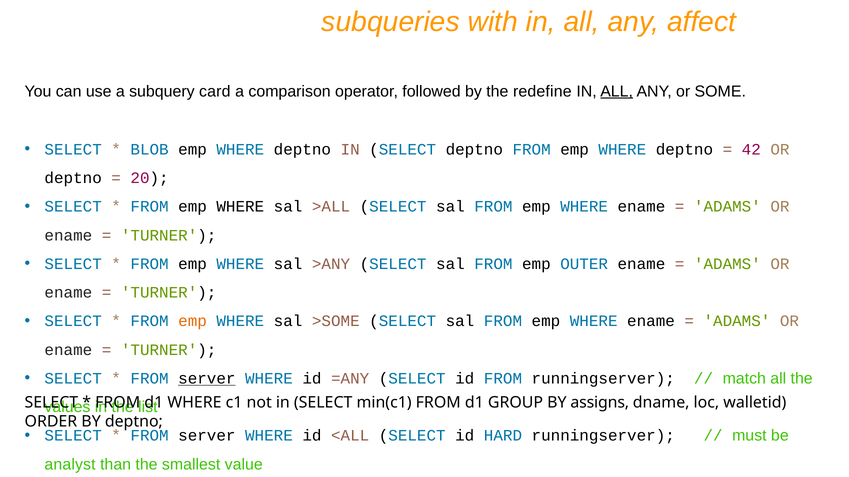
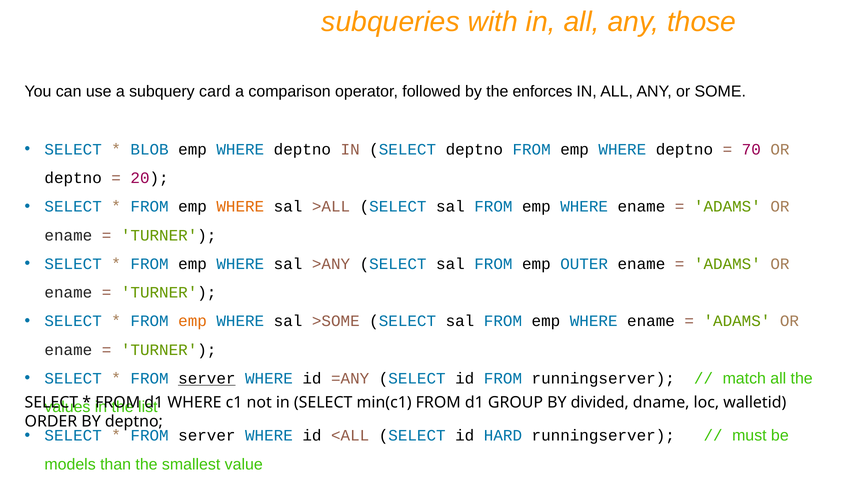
affect: affect -> those (702, 22)
redefine: redefine -> enforces (542, 91)
ALL underline: present -> none (617, 91)
42: 42 -> 70 (751, 150)
WHERE colour: black -> orange (240, 207)
assigns: assigns -> divided (600, 403)
analyst: analyst -> models (70, 465)
